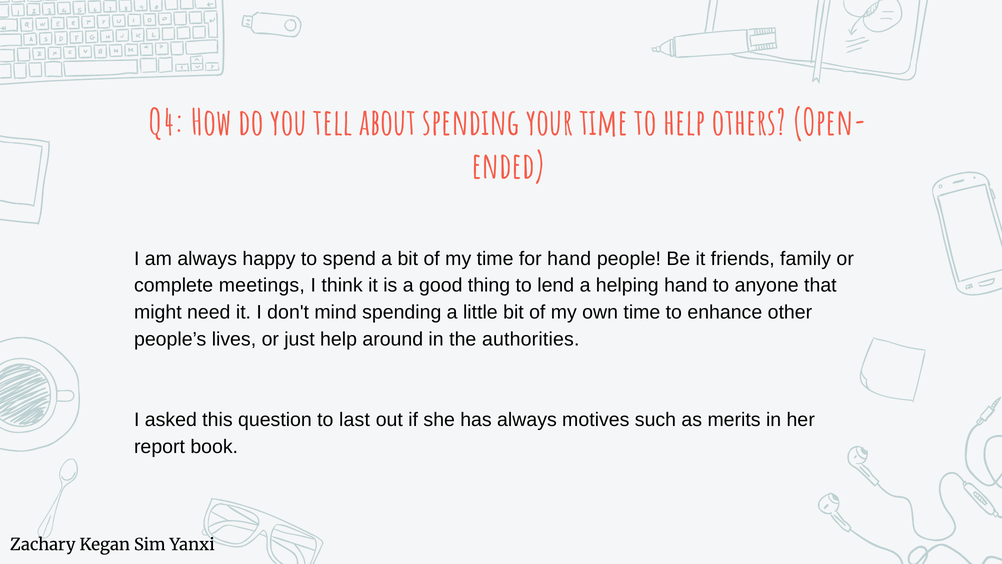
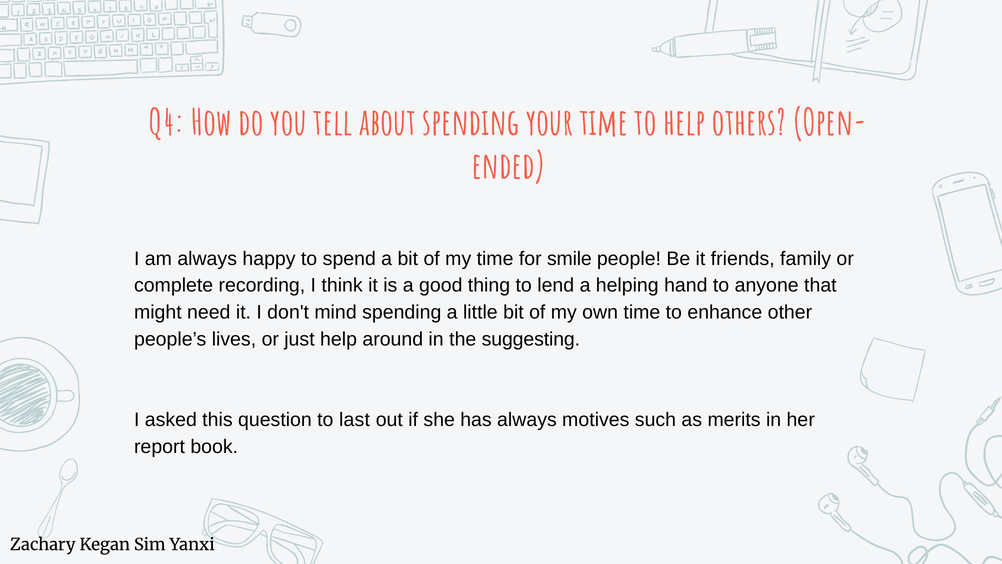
for hand: hand -> smile (569, 258)
meetings: meetings -> recording (262, 285)
authorities: authorities -> suggesting (531, 339)
